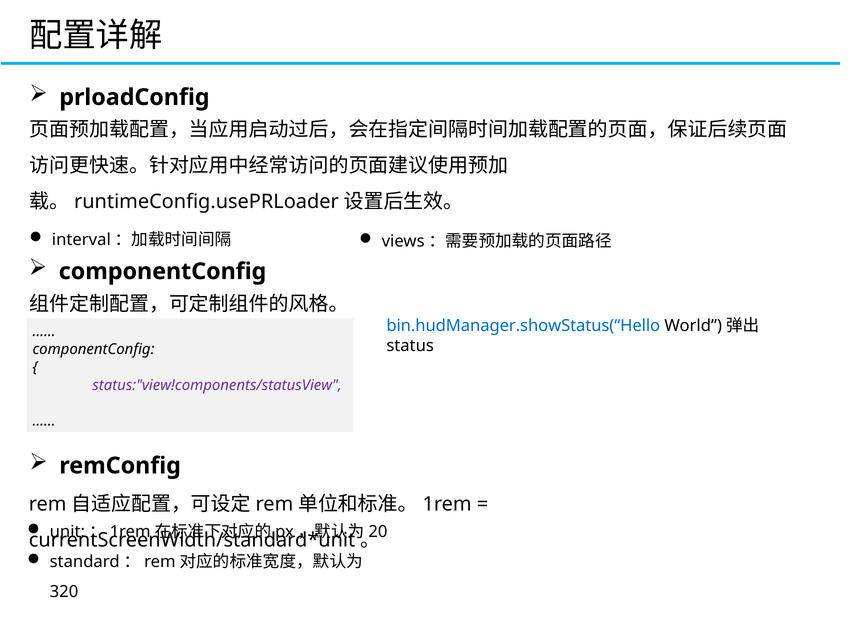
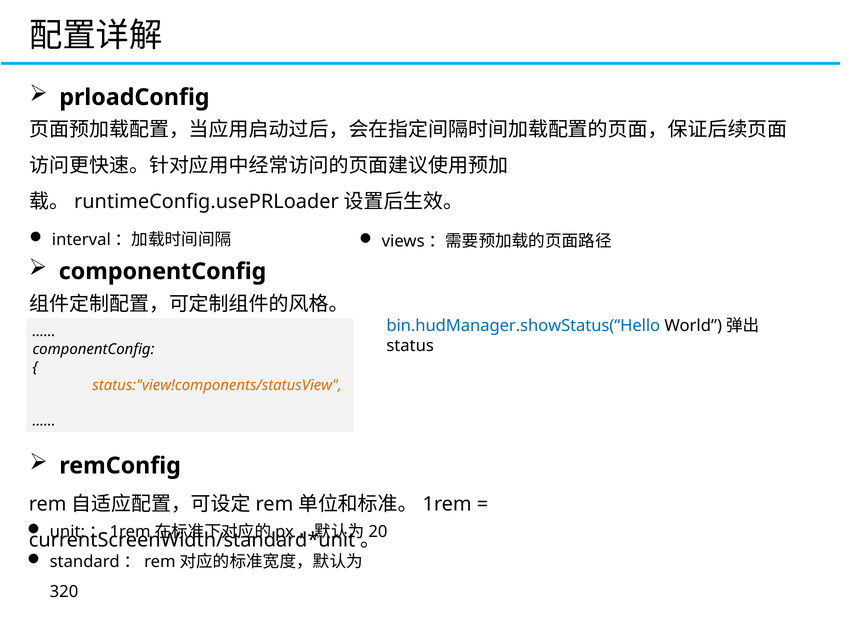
status:"view!components/statusView colour: purple -> orange (217, 385)
